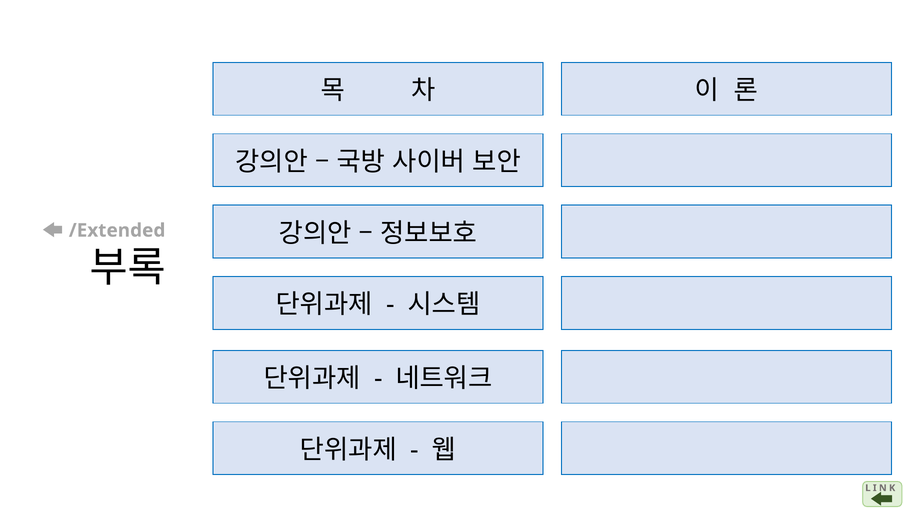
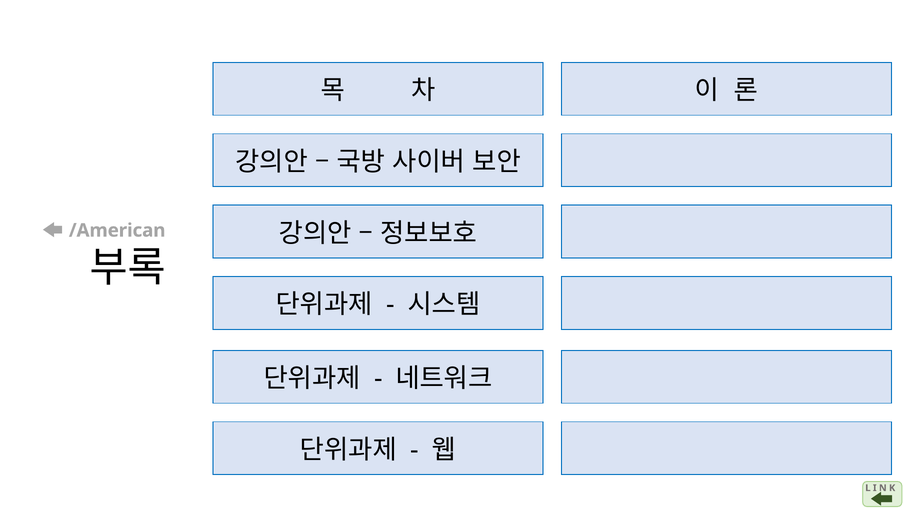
/Extended: /Extended -> /American (117, 230)
